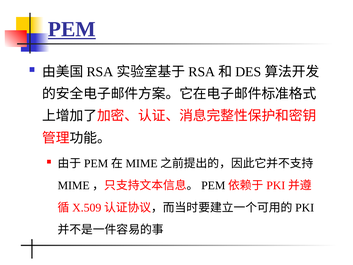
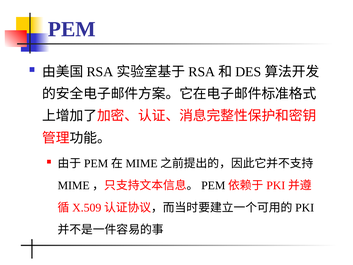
PEM underline: present -> none (72, 29)
